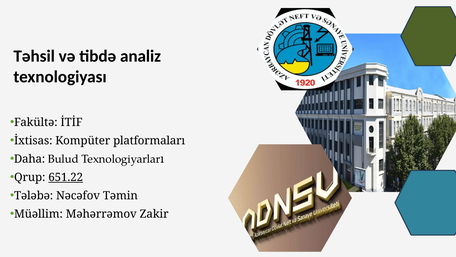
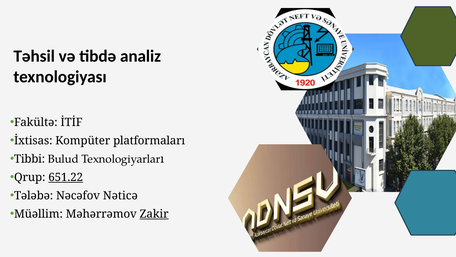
Daha: Daha -> Tibbi (30, 159)
Təmin: Təmin -> Nəticə (120, 195)
Zakir underline: none -> present (154, 214)
